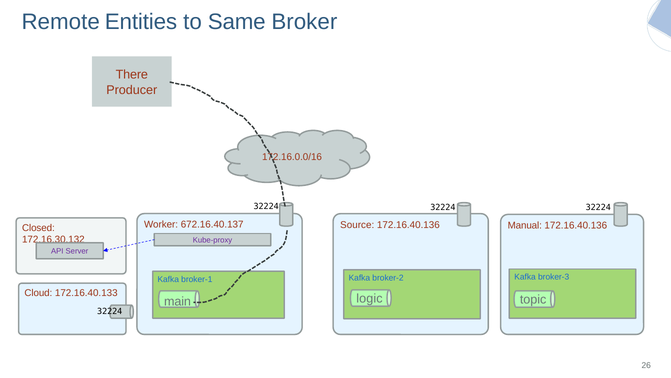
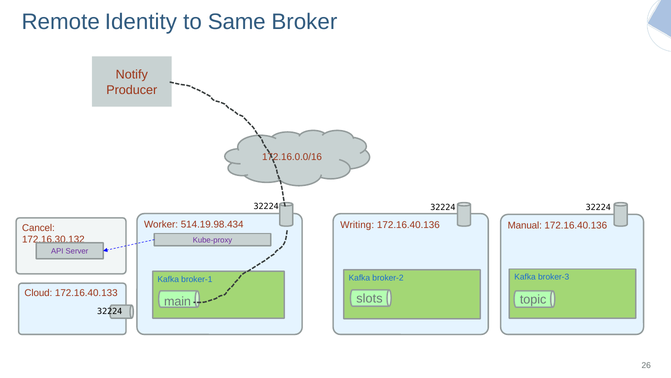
Entities: Entities -> Identity (141, 22)
There: There -> Notify (132, 75)
672.16.40.137: 672.16.40.137 -> 514.19.98.434 (212, 224)
Source: Source -> Writing (357, 224)
Closed: Closed -> Cancel (38, 228)
logic: logic -> slots (369, 298)
